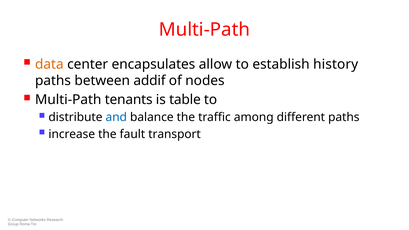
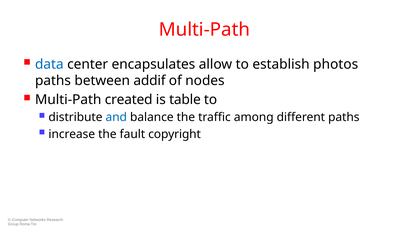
data colour: orange -> blue (49, 64)
history: history -> photos (336, 64)
tenants: tenants -> created (129, 100)
transport: transport -> copyright (175, 134)
